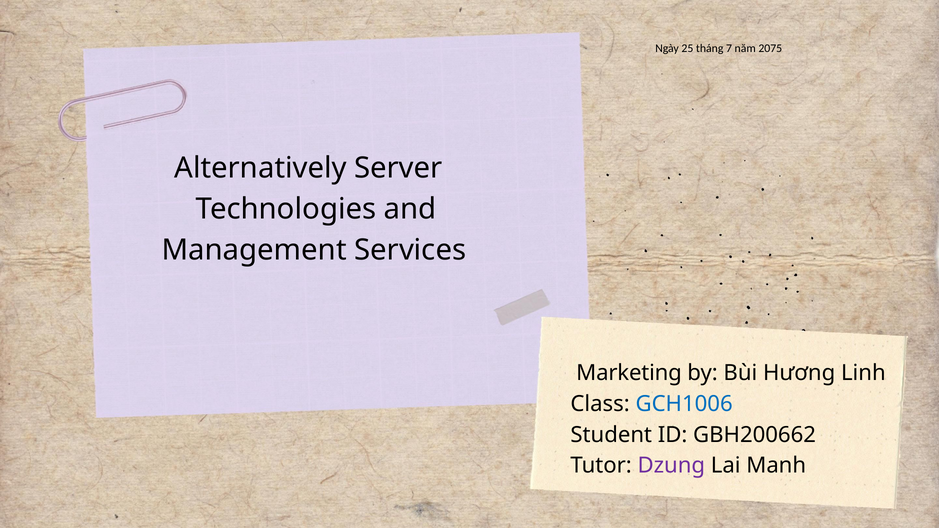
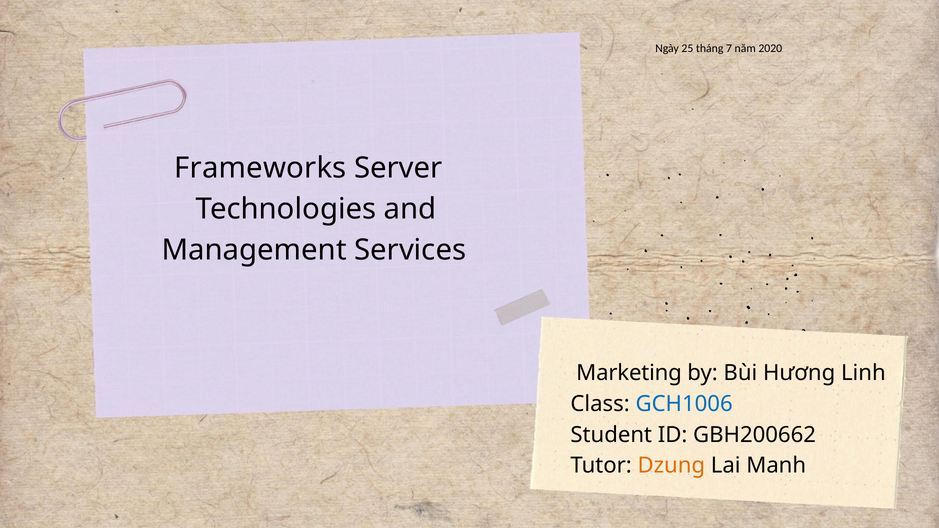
2075: 2075 -> 2020 (770, 48)
Alternatively: Alternatively -> Frameworks (260, 168)
Dzung colour: purple -> orange (671, 465)
